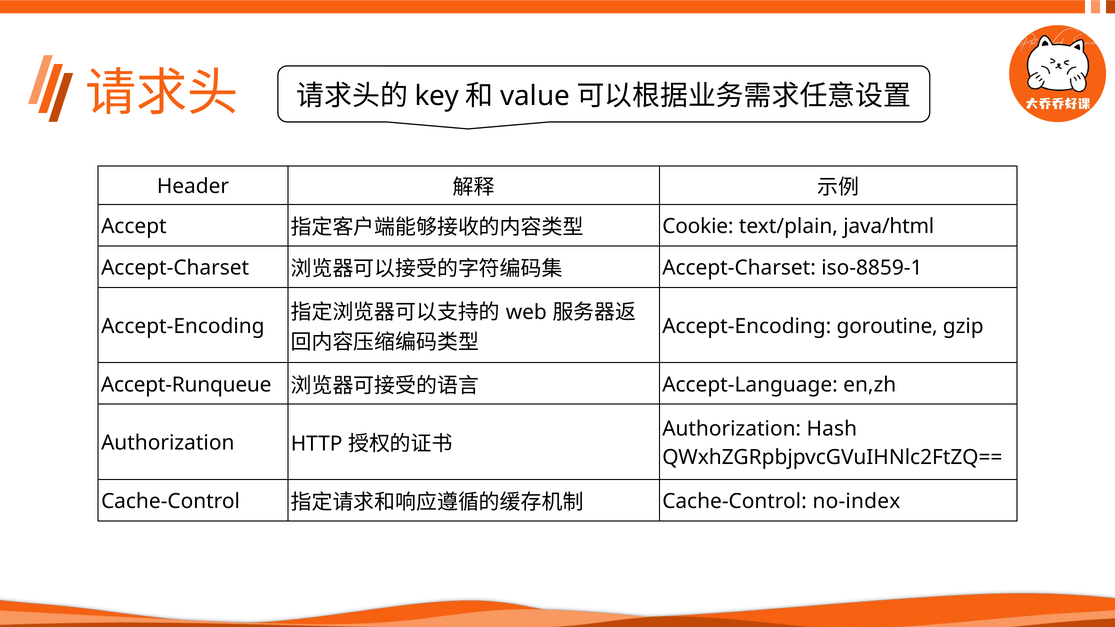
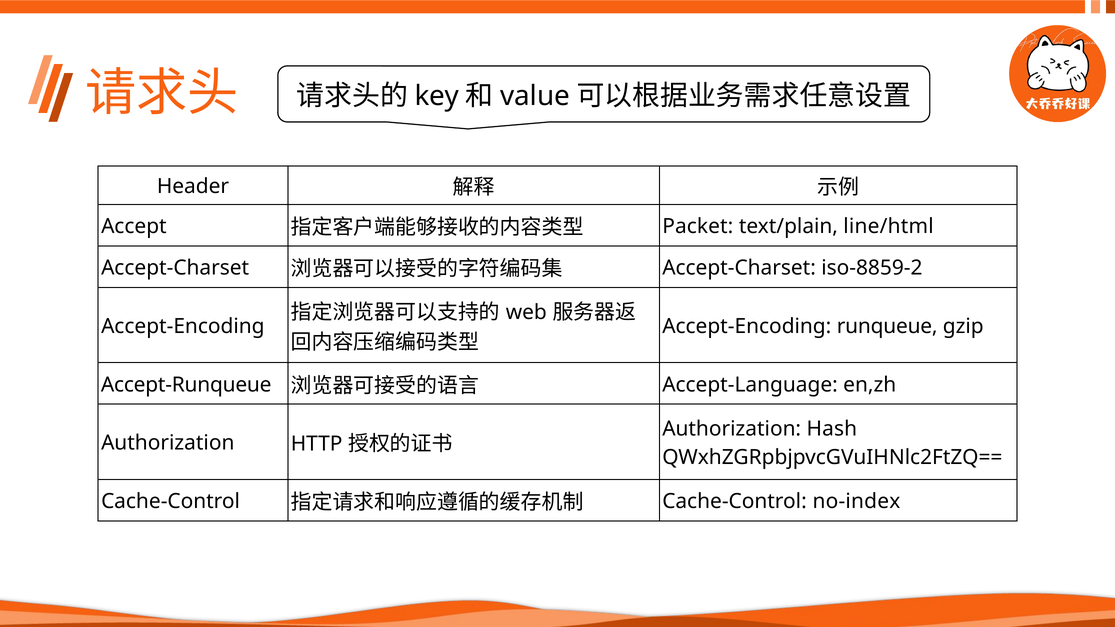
Cookie: Cookie -> Packet (698, 226)
java/html: java/html -> line/html (889, 226)
iso-8859-1: iso-8859-1 -> iso-8859-2 (872, 268)
goroutine: goroutine -> runqueue (887, 326)
